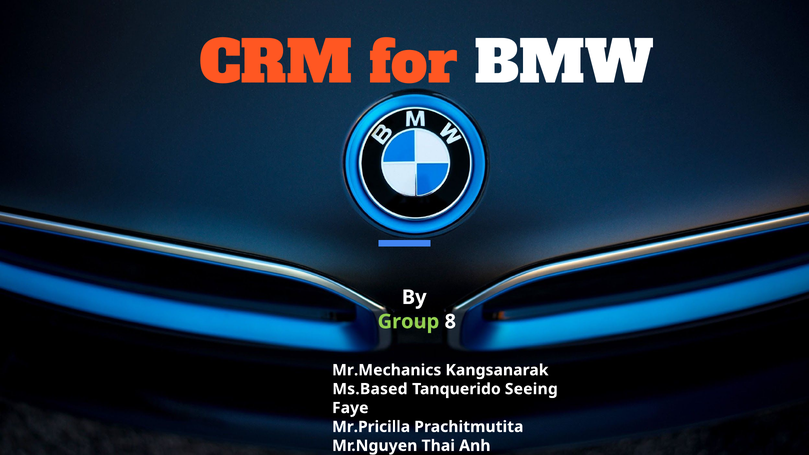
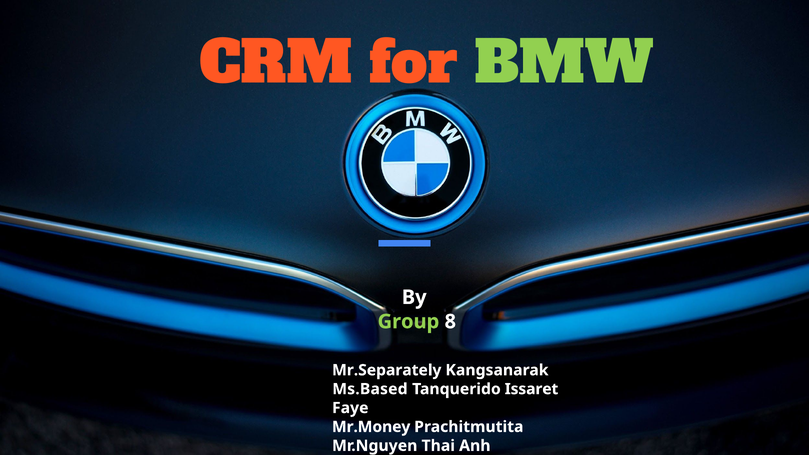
BMW colour: white -> light green (564, 64)
Mr.Mechanics: Mr.Mechanics -> Mr.Separately (387, 370)
Seeing: Seeing -> Issaret (531, 389)
Mr.Pricilla: Mr.Pricilla -> Mr.Money (371, 427)
